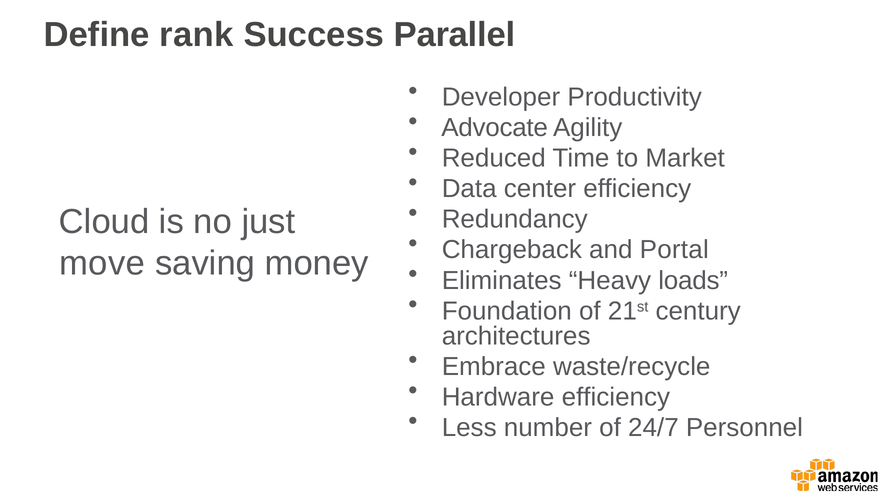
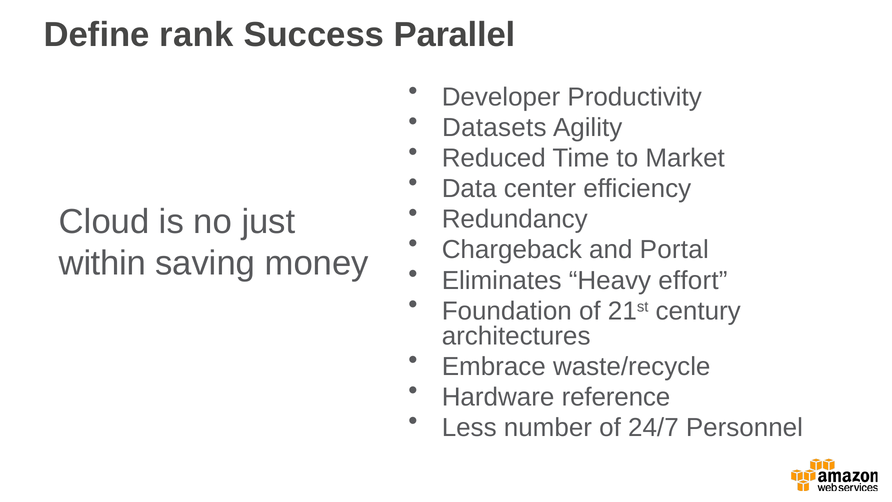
Advocate: Advocate -> Datasets (494, 128)
move: move -> within (102, 263)
loads: loads -> effort (693, 280)
Hardware efficiency: efficiency -> reference (616, 397)
